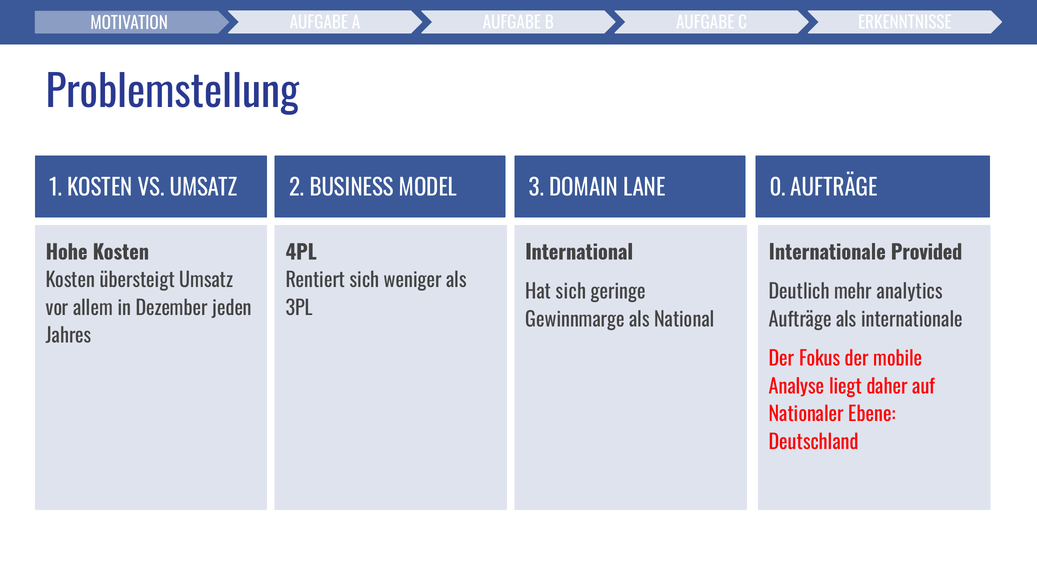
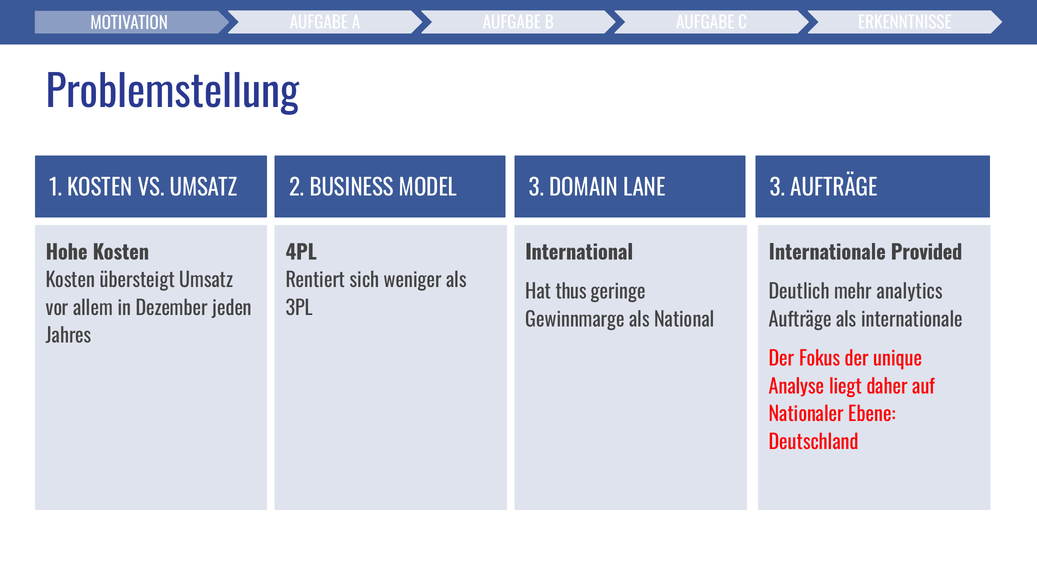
UMSATZ 0: 0 -> 3 (778, 188)
Hat sich: sich -> thus (571, 292)
mobile: mobile -> unique (898, 359)
